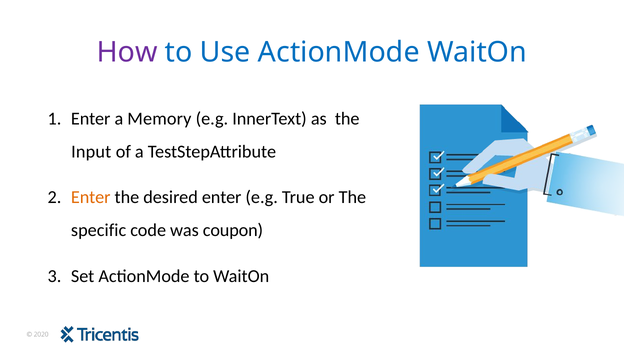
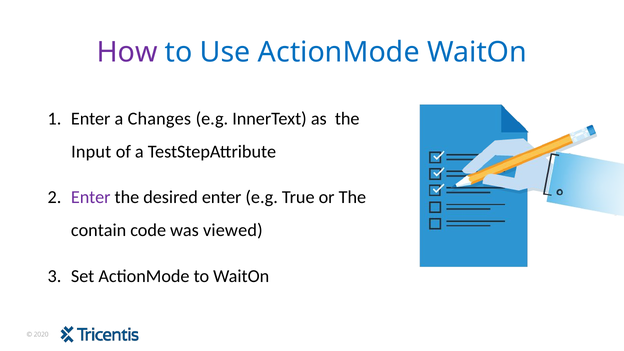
Memory: Memory -> Changes (159, 119)
Enter colour: orange -> purple (91, 197)
specific: specific -> contain (99, 230)
coupon: coupon -> viewed (233, 230)
